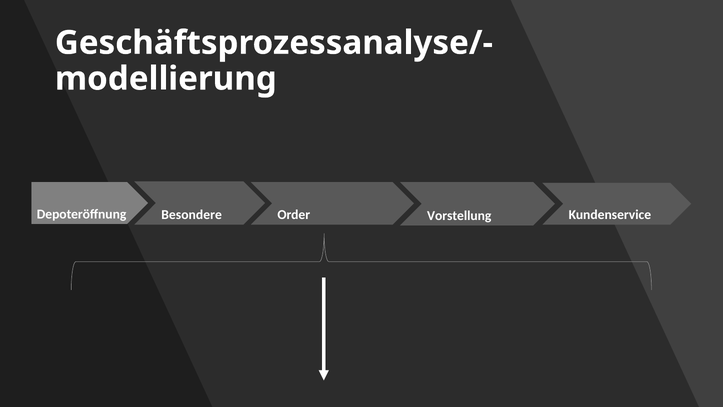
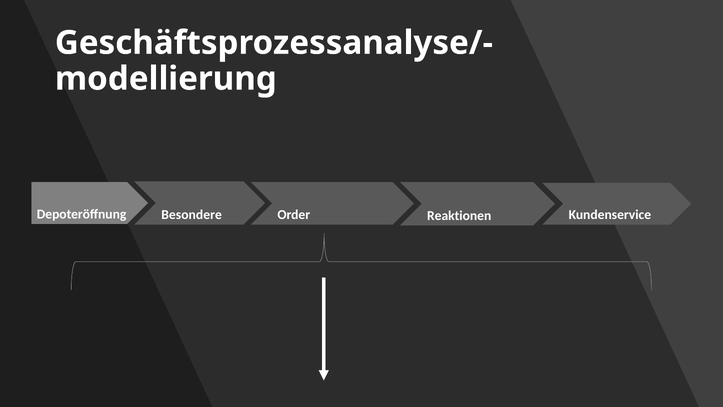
Vorstellung: Vorstellung -> Reaktionen (459, 215)
